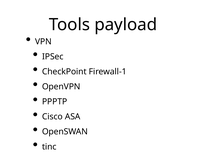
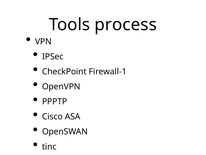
payload: payload -> process (126, 25)
